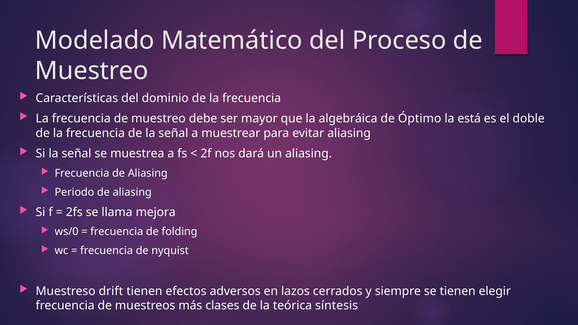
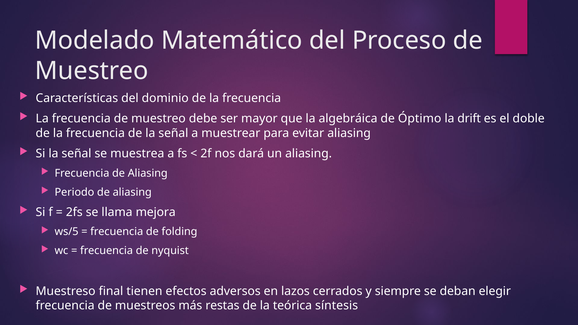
está: está -> drift (469, 119)
ws/0: ws/0 -> ws/5 (67, 232)
drift: drift -> final (111, 291)
se tienen: tienen -> deban (458, 291)
clases: clases -> restas (222, 306)
